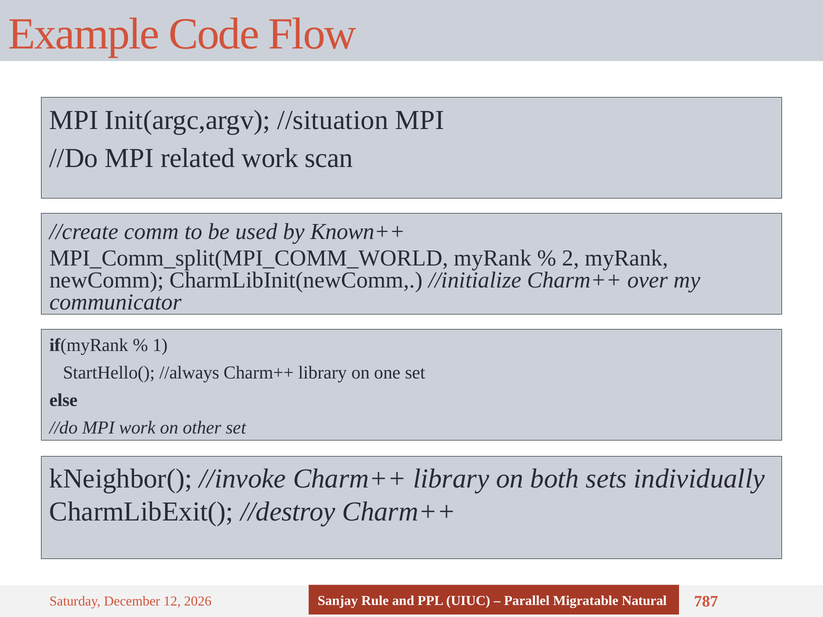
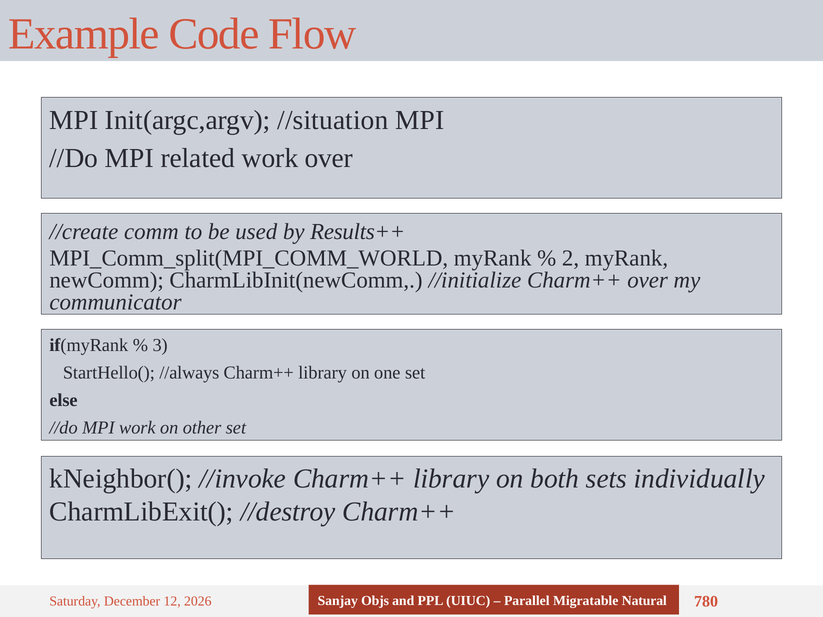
work scan: scan -> over (329, 158)
Known++: Known++ -> Results++ (358, 232)
1: 1 -> 3 (160, 346)
Rule: Rule -> Objs (375, 601)
787: 787 -> 780 (706, 602)
